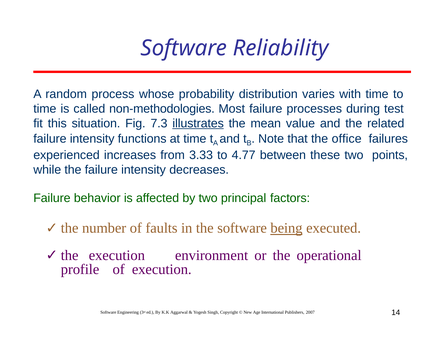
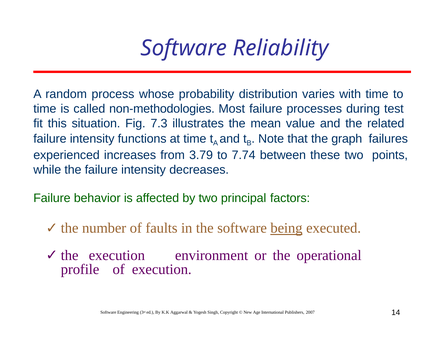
illustrates underline: present -> none (198, 123)
office: office -> graph (347, 139)
3.33: 3.33 -> 3.79 (201, 155)
4.77: 4.77 -> 7.74 (244, 155)
